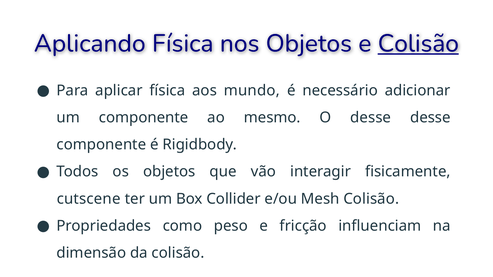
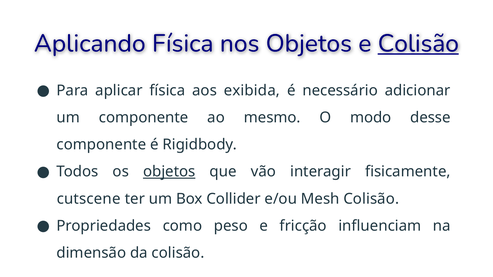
mundo: mundo -> exibida (252, 91)
O desse: desse -> modo (371, 118)
objetos underline: none -> present (169, 172)
